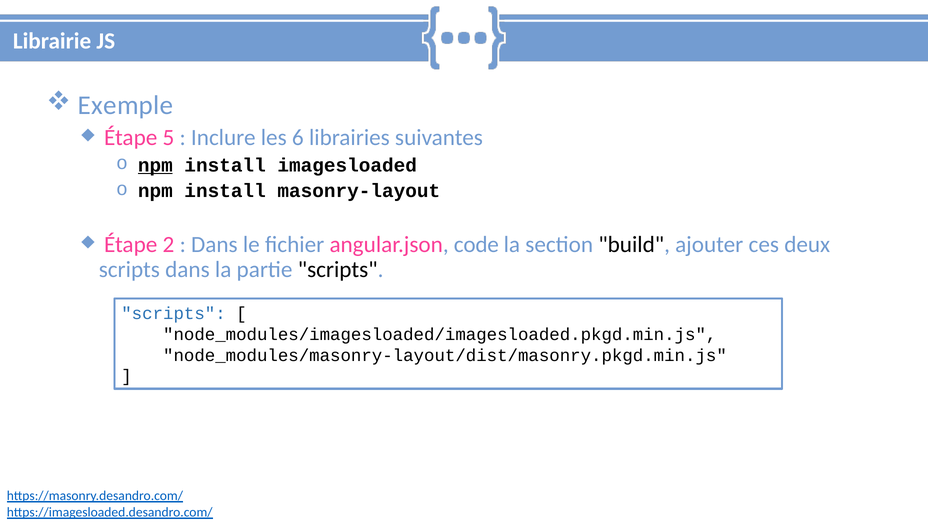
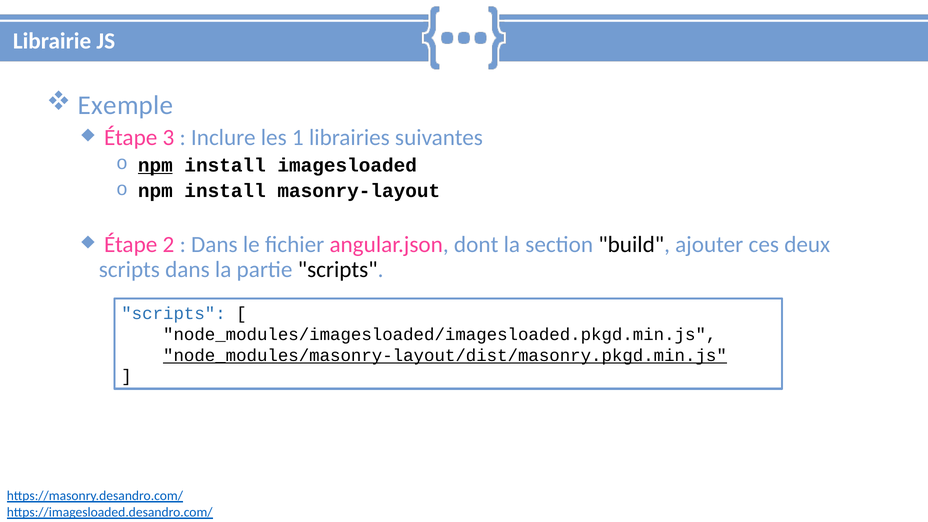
5: 5 -> 3 (168, 138)
6: 6 -> 1 (298, 138)
code: code -> dont (476, 244)
node_modules/masonry-layout/dist/masonry.pkgd.min.js underline: none -> present (445, 355)
